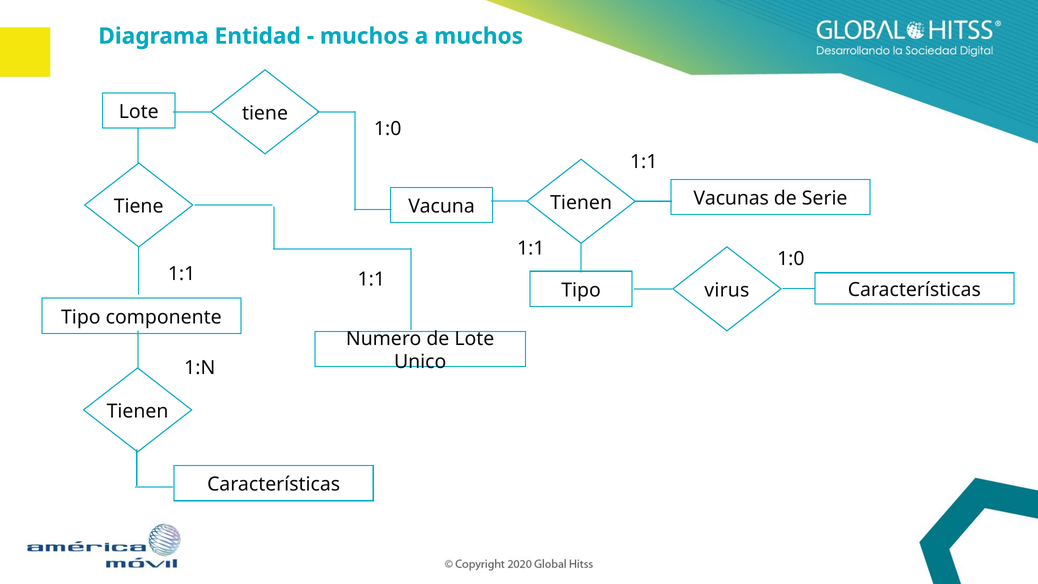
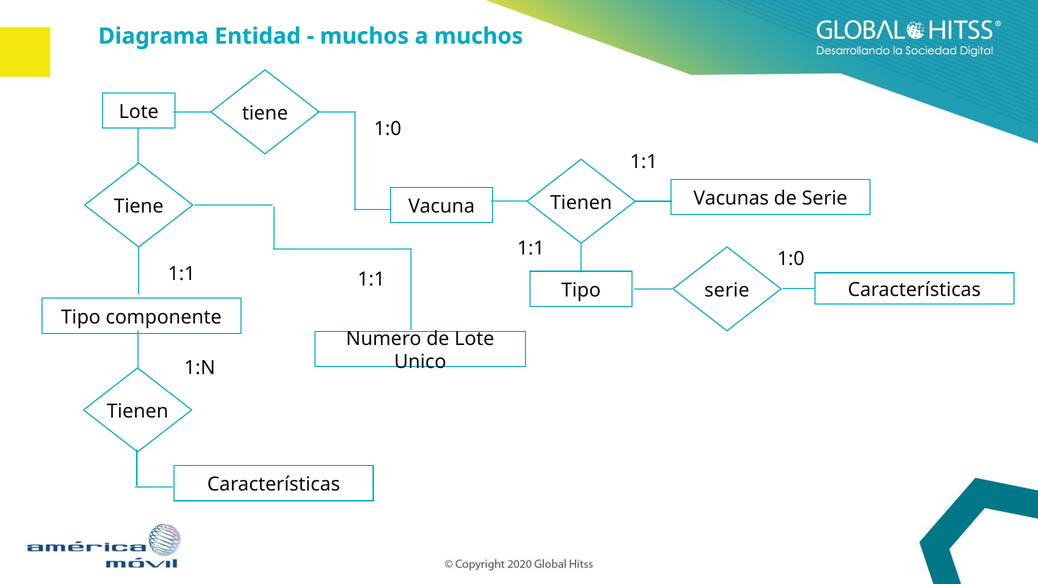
virus: virus -> serie (727, 290)
